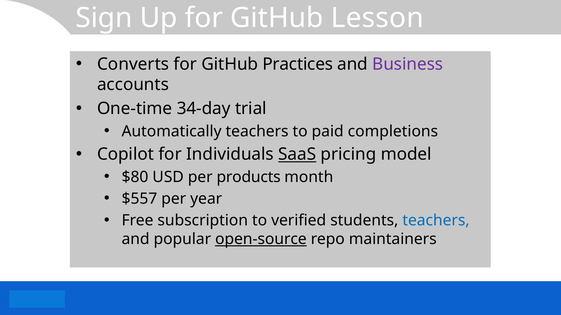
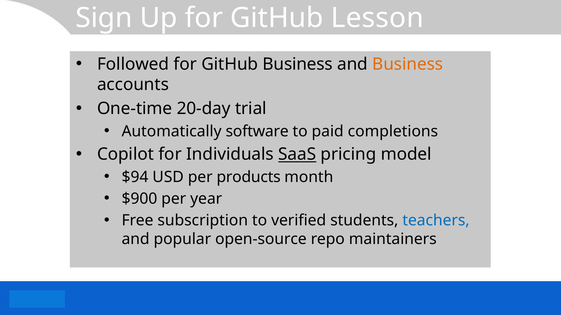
Converts: Converts -> Followed (133, 64)
GitHub Practices: Practices -> Business (298, 64)
Business colour: purple -> orange (408, 64)
34-day: 34-day -> 20-day (204, 109)
Automatically teachers: teachers -> software (257, 131)
$80: $80 -> $94 (135, 177)
$557: $557 -> $900 (139, 199)
open-source underline: present -> none (261, 240)
